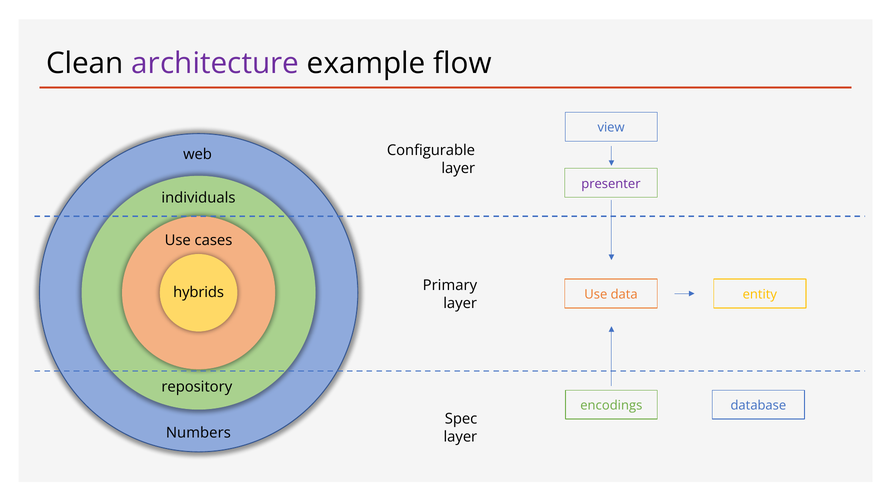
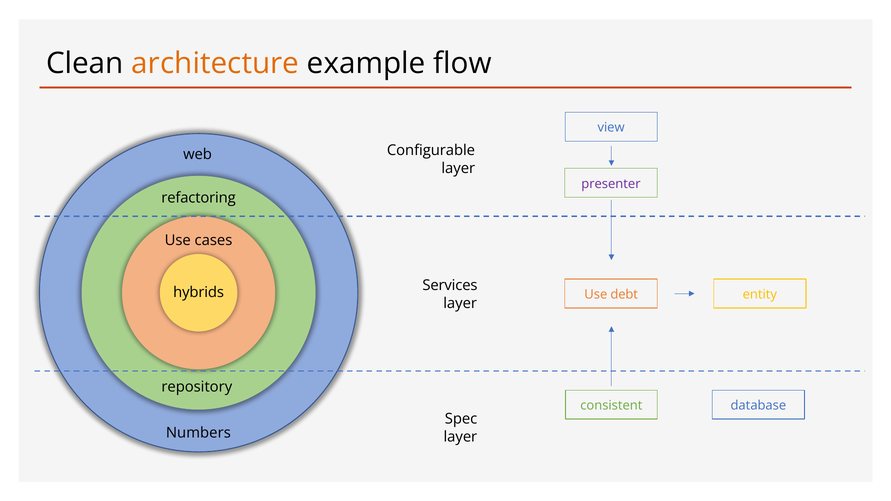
architecture colour: purple -> orange (215, 64)
individuals: individuals -> refactoring (199, 198)
Primary: Primary -> Services (450, 285)
data: data -> debt (624, 295)
encodings: encodings -> consistent (611, 406)
